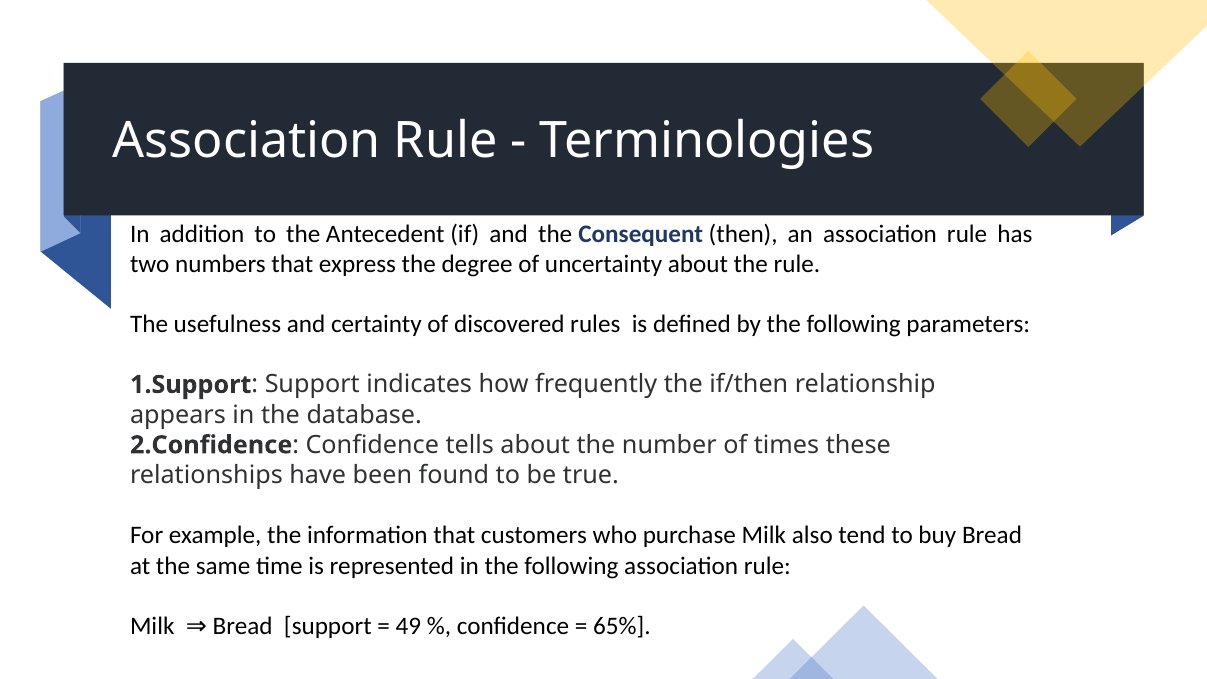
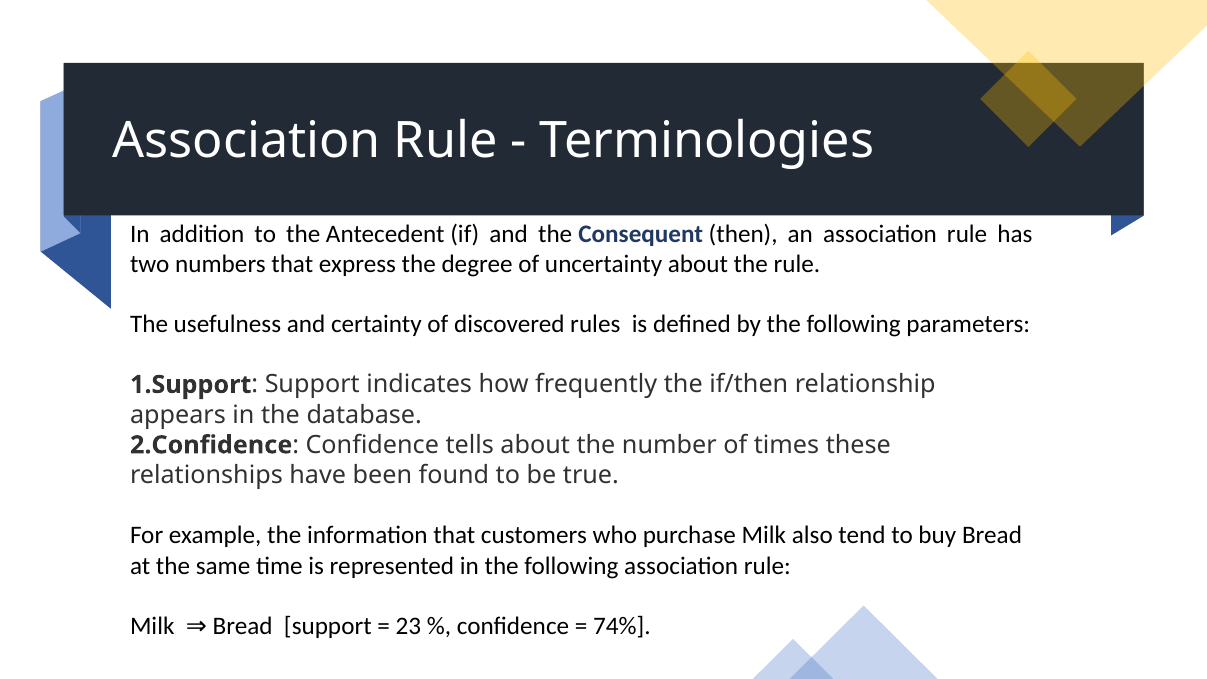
49: 49 -> 23 (408, 626)
65%: 65% -> 74% (622, 626)
